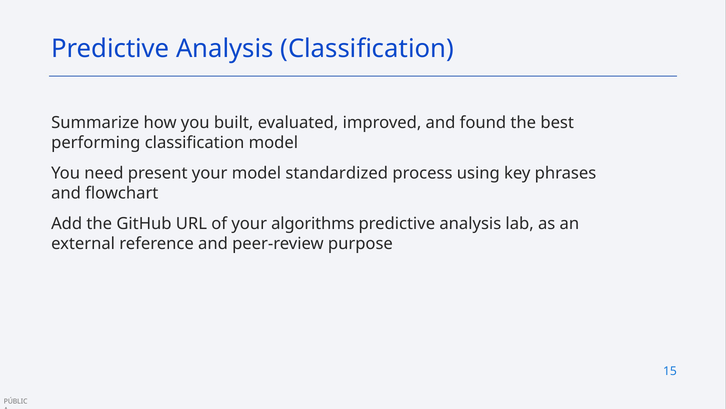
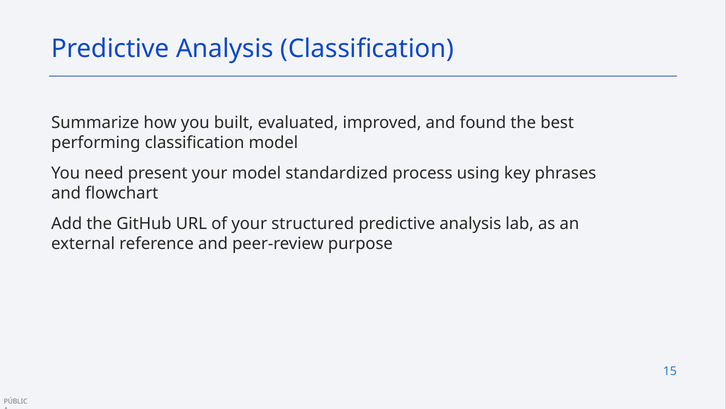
algorithms: algorithms -> structured (313, 223)
